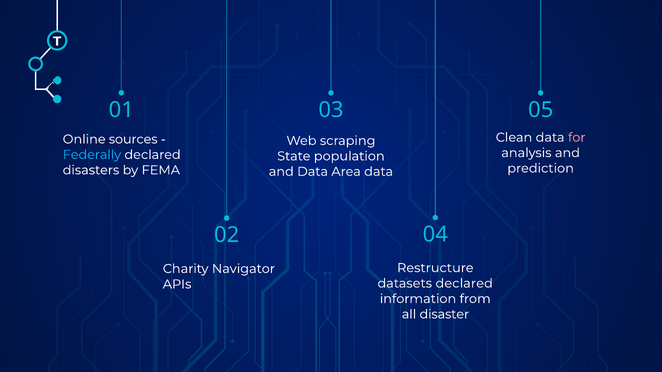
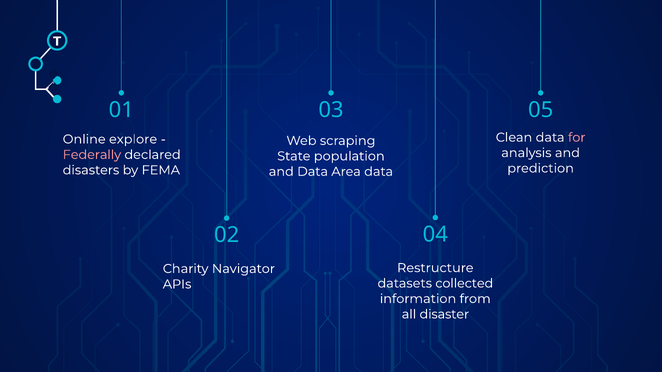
sources: sources -> explore (133, 139)
Federally colour: light blue -> pink (92, 155)
datasets declared: declared -> collected (464, 284)
